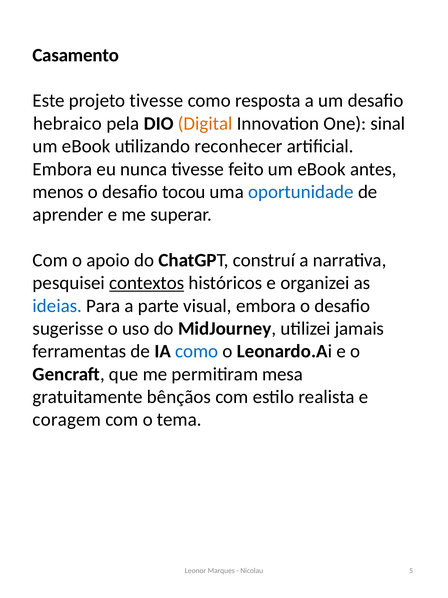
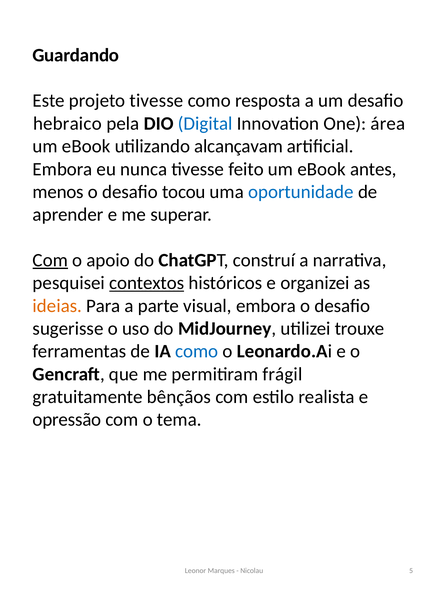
Casamento: Casamento -> Guardando (76, 55)
Digital colour: orange -> blue (205, 123)
sinal: sinal -> área (388, 123)
reconhecer: reconhecer -> alcançavam (239, 146)
Com underline: none -> present (50, 260)
ideias colour: blue -> orange (57, 305)
jamais: jamais -> trouxe (360, 328)
mesa: mesa -> frágil (282, 374)
coragem: coragem -> opressão (67, 419)
